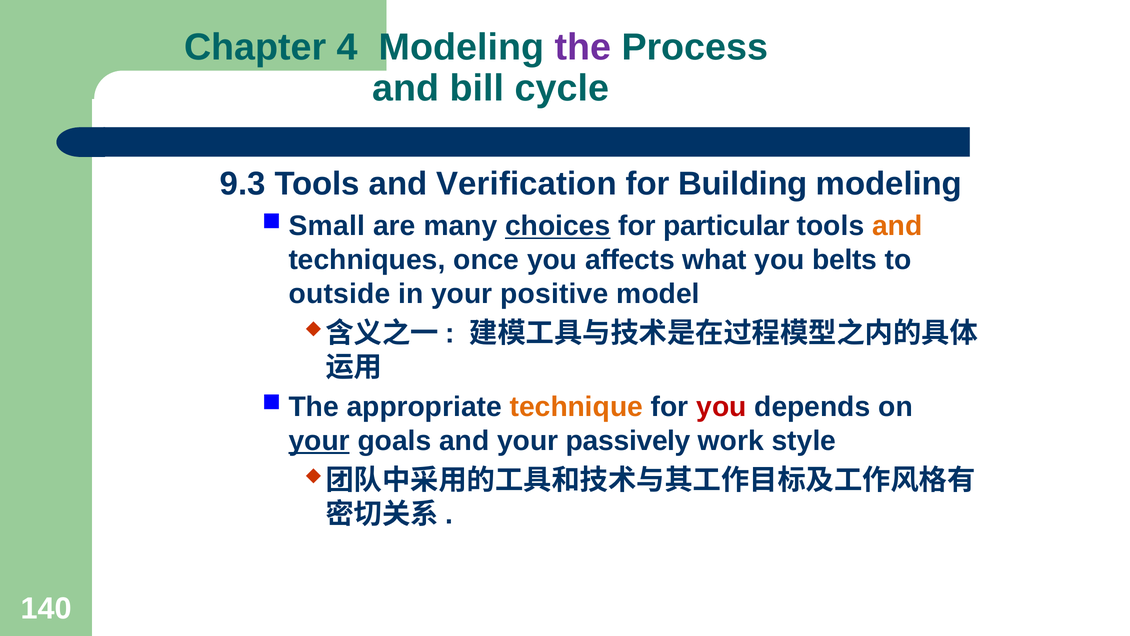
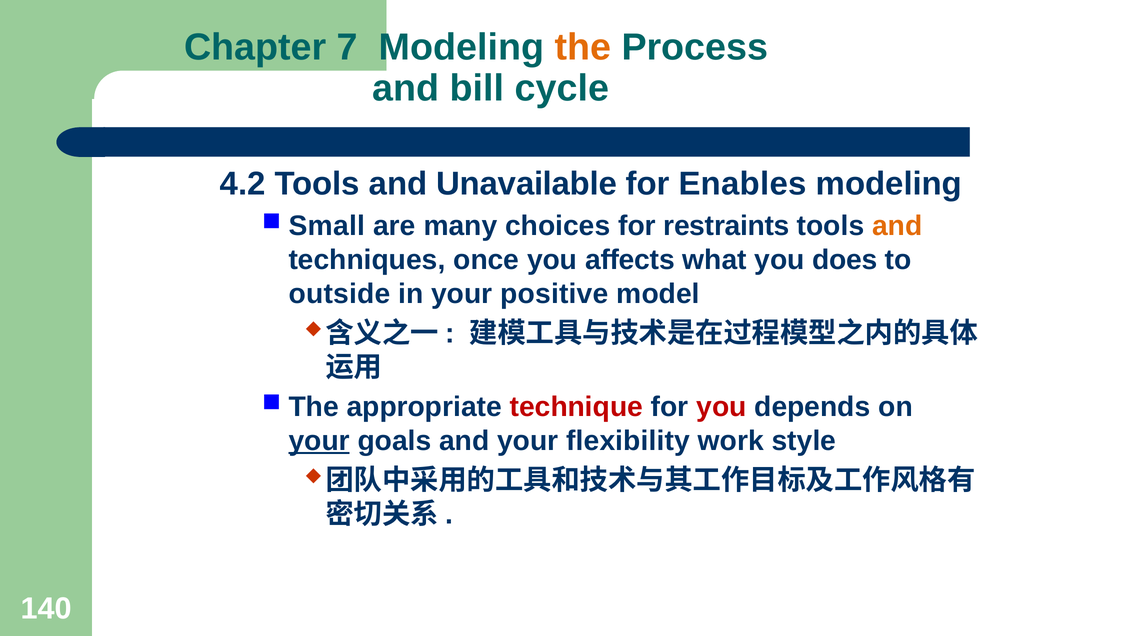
4: 4 -> 7 (347, 47)
the colour: purple -> orange (583, 47)
9.3: 9.3 -> 4.2 (243, 184)
Verification: Verification -> Unavailable (527, 184)
Building: Building -> Enables (743, 184)
choices underline: present -> none (558, 226)
particular: particular -> restraints (726, 226)
belts: belts -> does (845, 260)
technique colour: orange -> red (576, 407)
passively: passively -> flexibility (628, 441)
